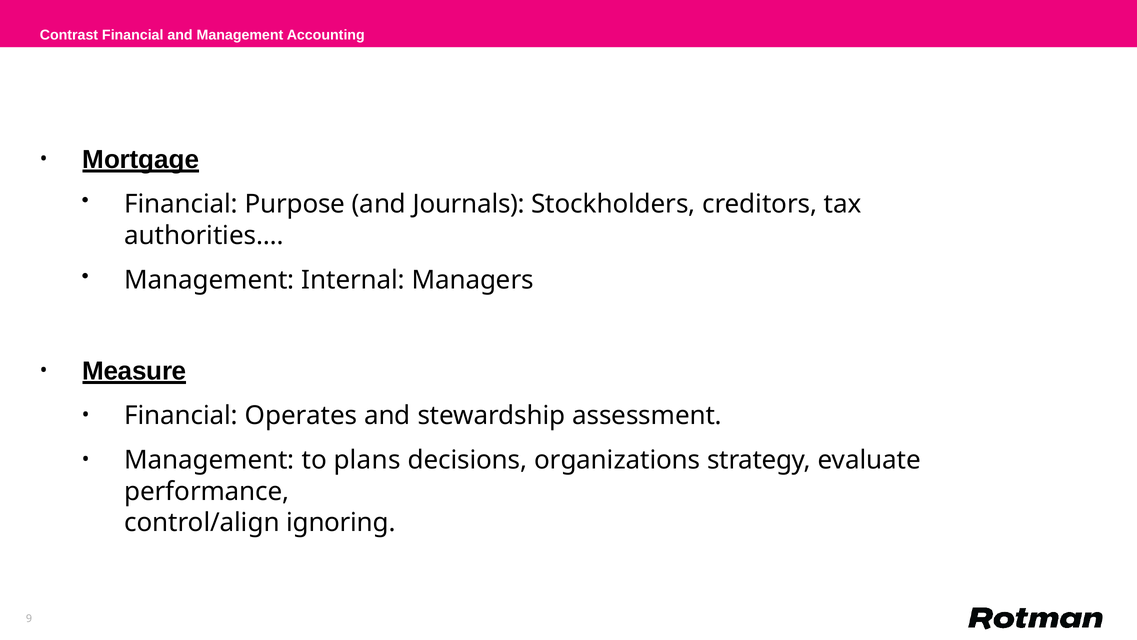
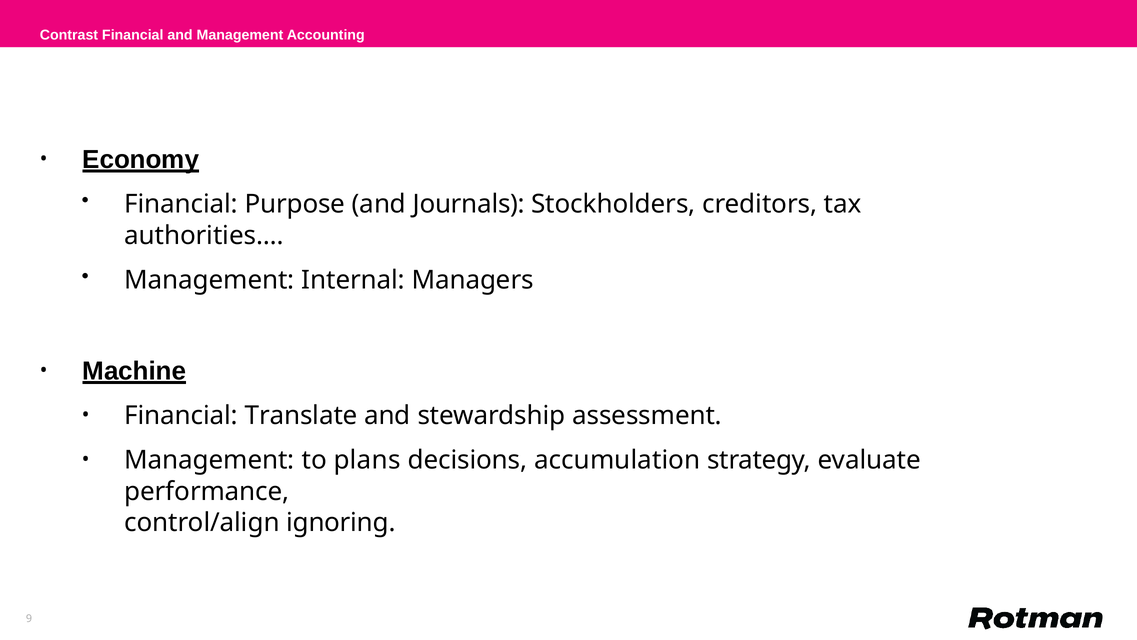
Mortgage: Mortgage -> Economy (141, 159)
Measure: Measure -> Machine (134, 371)
Operates: Operates -> Translate (301, 415)
organizations: organizations -> accumulation (617, 460)
